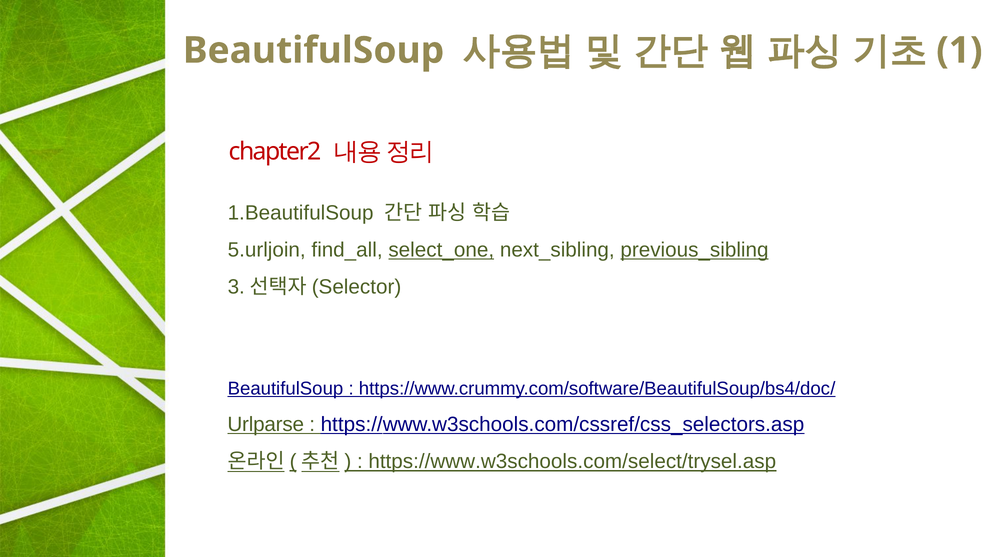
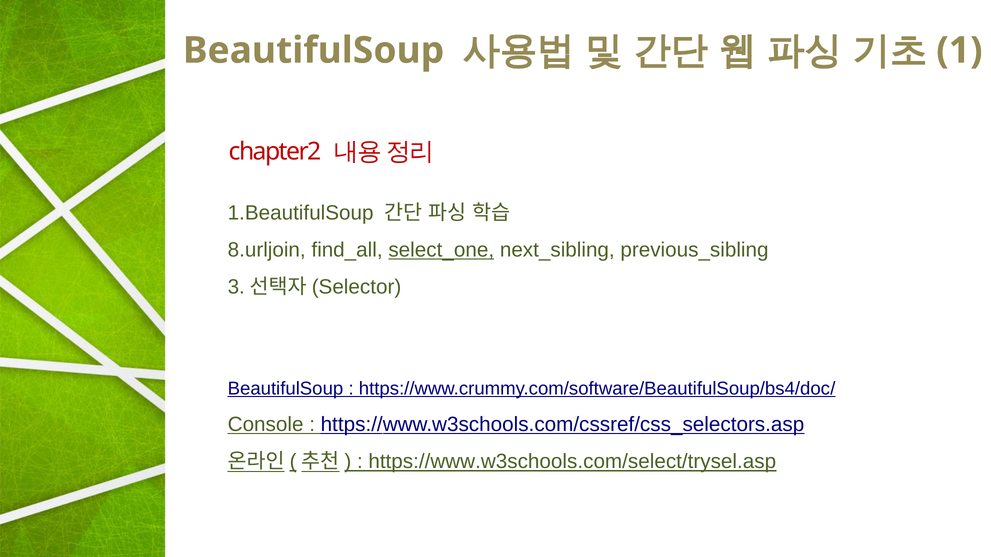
5.urljoin: 5.urljoin -> 8.urljoin (267, 250)
previous_sibling underline: present -> none (694, 250)
Urlparse: Urlparse -> Console (266, 425)
